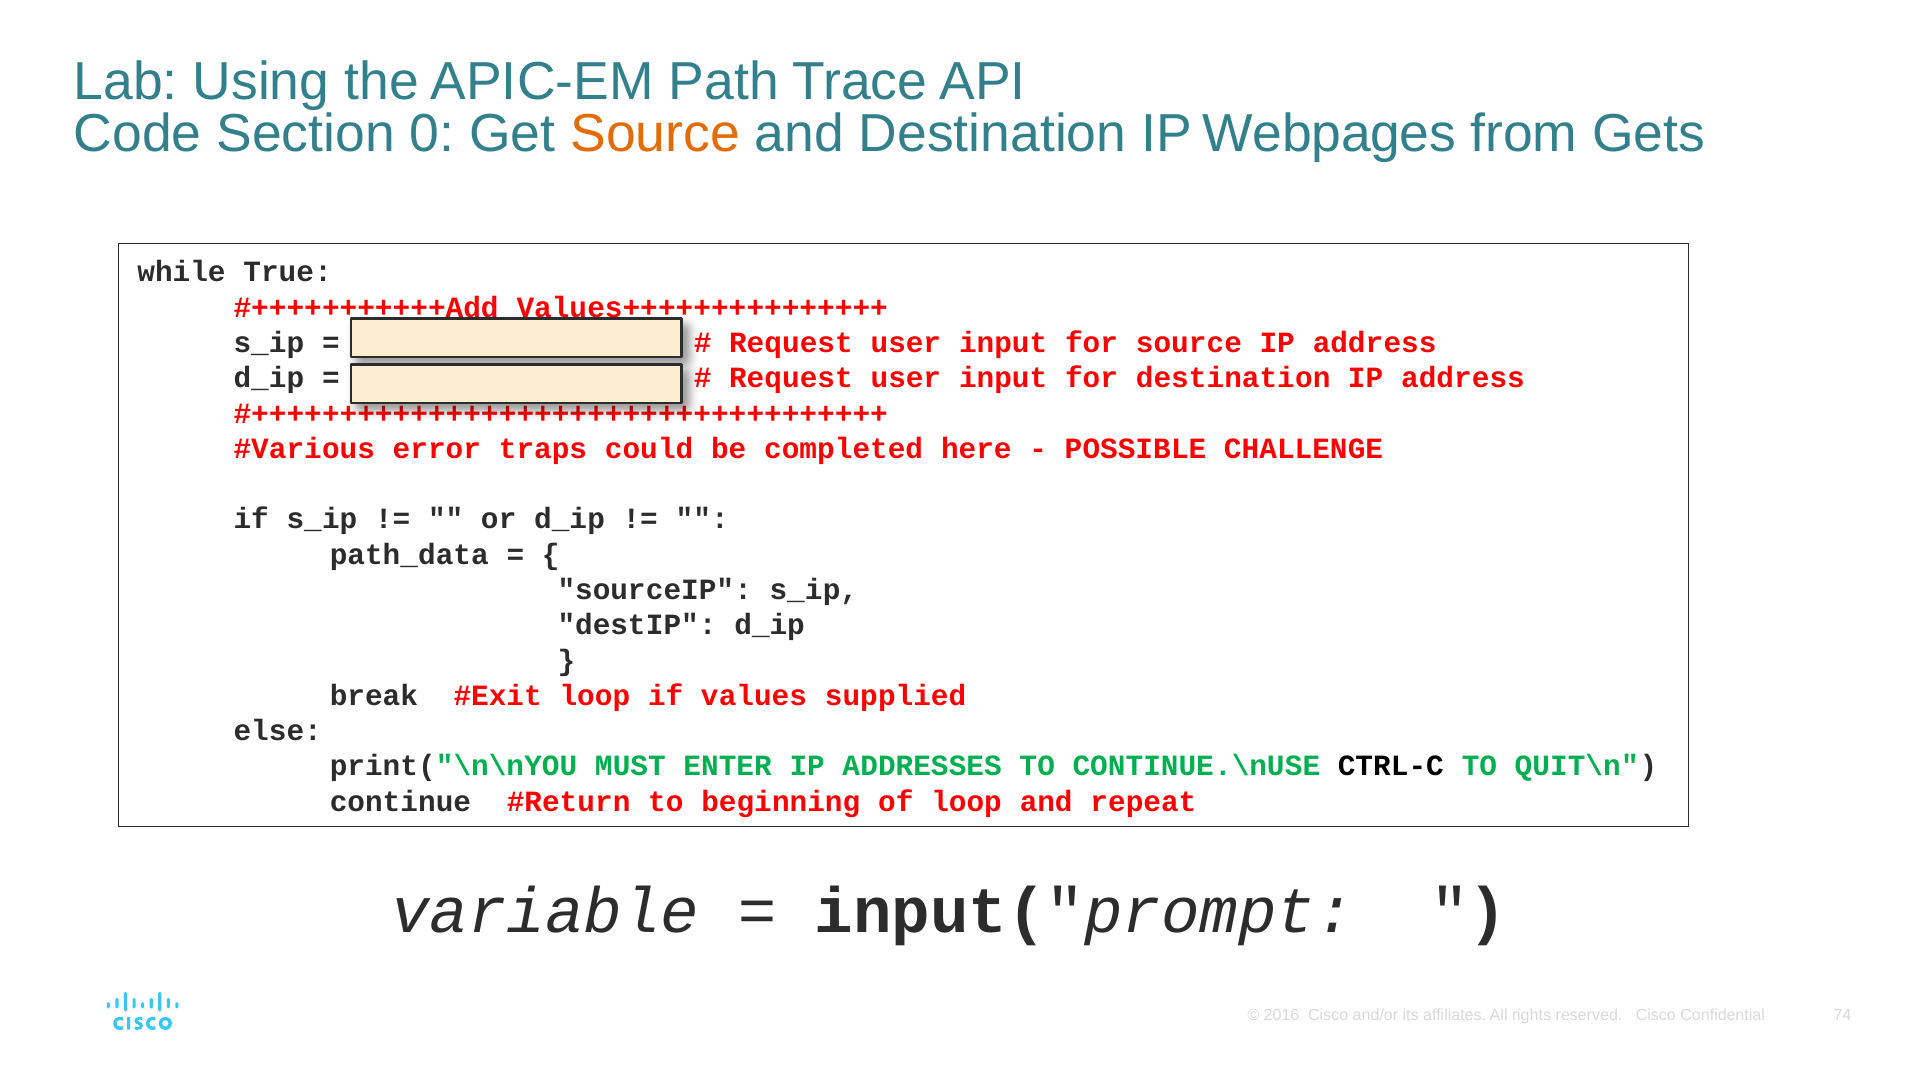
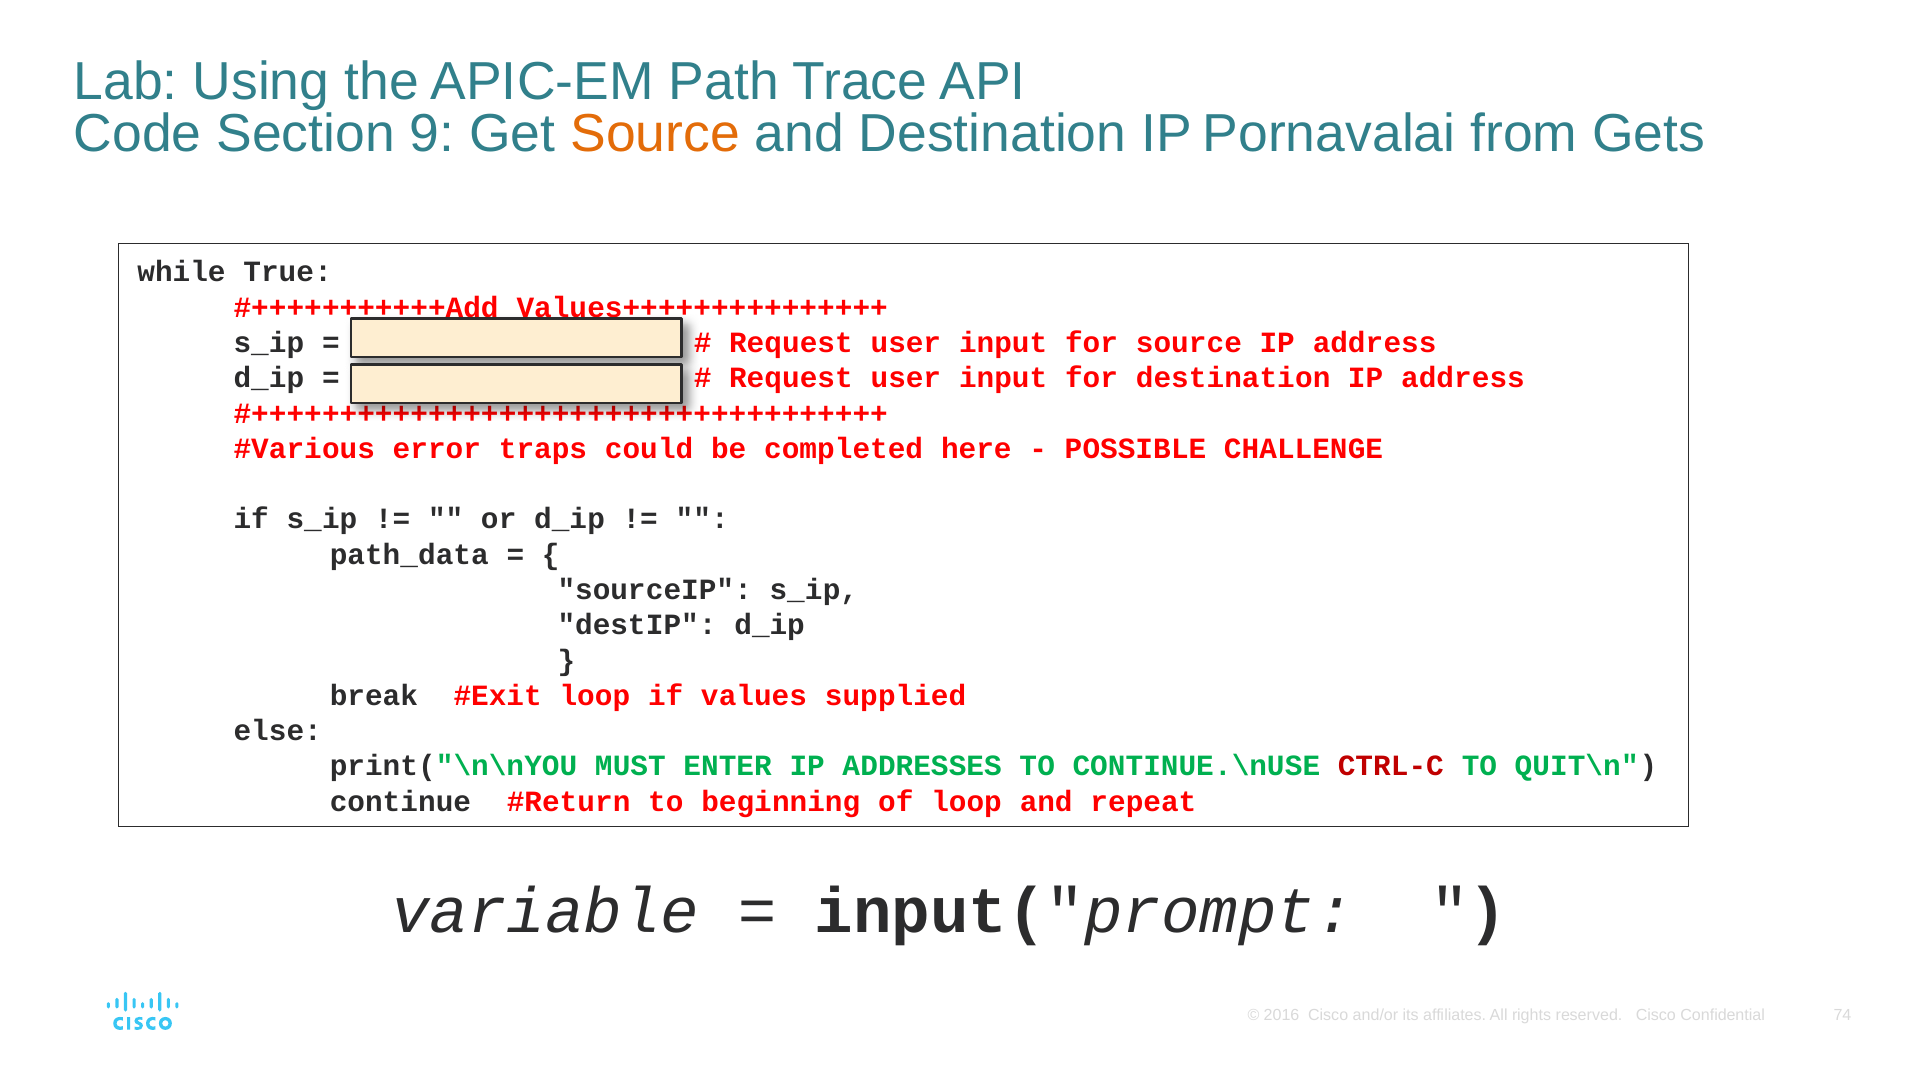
0: 0 -> 9 (432, 133)
Webpages: Webpages -> Pornavalai (1329, 133)
CTRL-C colour: black -> red (1391, 766)
